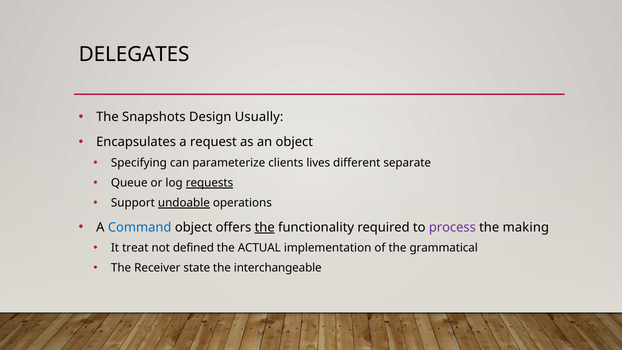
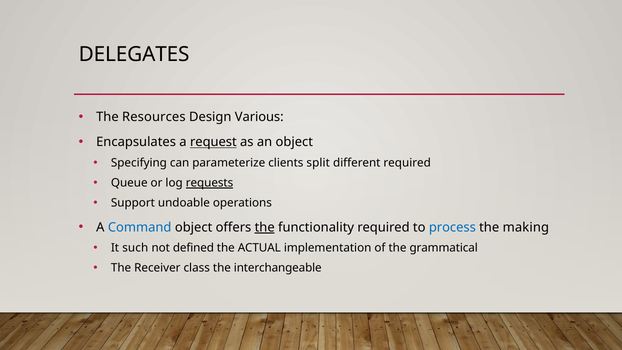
Snapshots: Snapshots -> Resources (154, 117)
Usually: Usually -> Various (259, 117)
request underline: none -> present (213, 142)
lives: lives -> split (318, 163)
different separate: separate -> required (407, 163)
undoable underline: present -> none (184, 203)
process colour: purple -> blue (452, 227)
treat: treat -> such (135, 248)
state: state -> class (197, 268)
